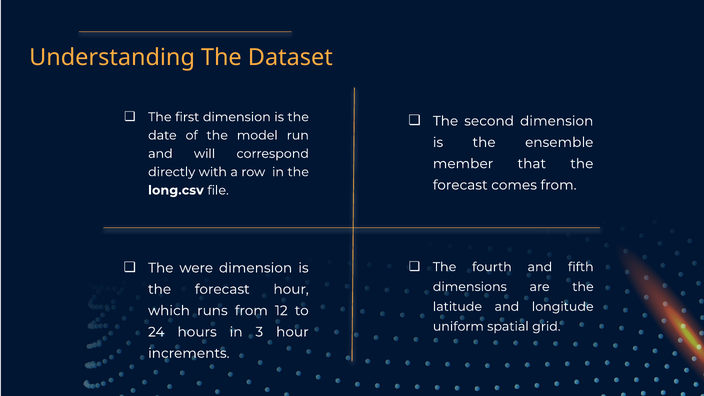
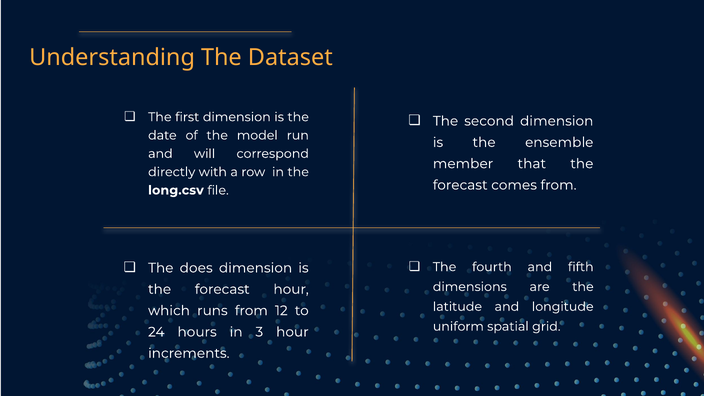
were: were -> does (196, 268)
